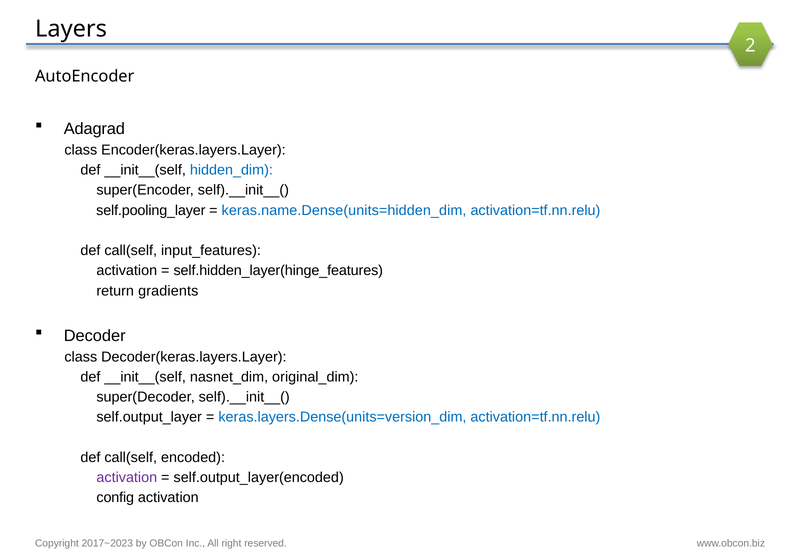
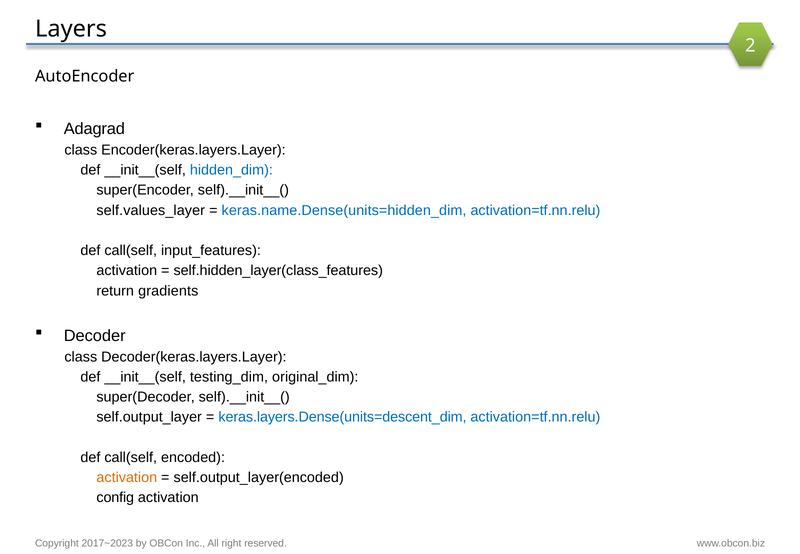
self.pooling_layer: self.pooling_layer -> self.values_layer (151, 210)
self.hidden_layer(hinge_features: self.hidden_layer(hinge_features -> self.hidden_layer(class_features (278, 271)
nasnet_dim: nasnet_dim -> testing_dim (229, 377)
keras.layers.Dense(units=version_dim: keras.layers.Dense(units=version_dim -> keras.layers.Dense(units=descent_dim (342, 417)
activation colour: purple -> orange (127, 477)
